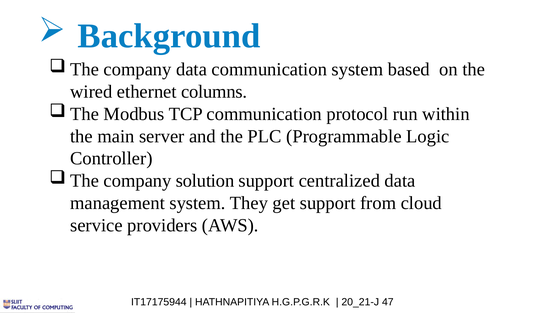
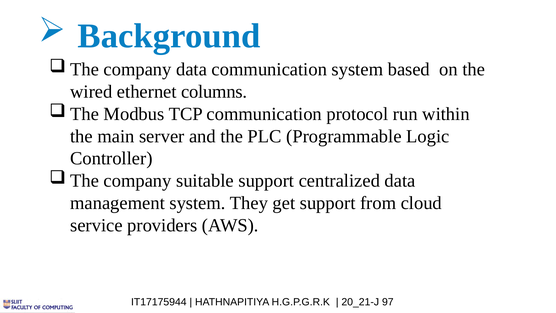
solution: solution -> suitable (205, 181)
47: 47 -> 97 (388, 302)
